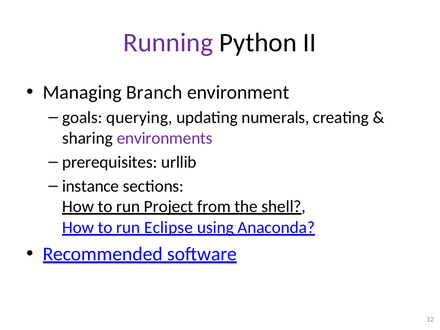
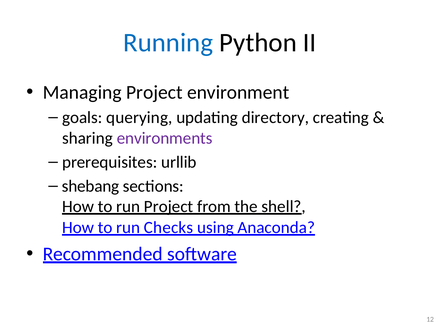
Running colour: purple -> blue (168, 43)
Managing Branch: Branch -> Project (154, 92)
numerals: numerals -> directory (275, 118)
instance: instance -> shebang (91, 186)
Eclipse: Eclipse -> Checks (169, 228)
